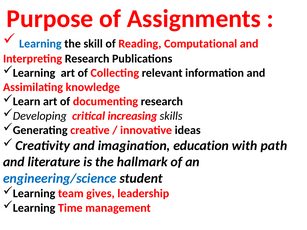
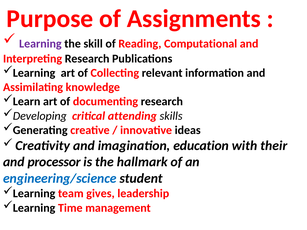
Learning colour: blue -> purple (40, 44)
increasing: increasing -> attending (132, 116)
path: path -> their (274, 146)
literature: literature -> processor (54, 162)
